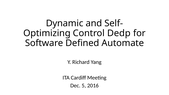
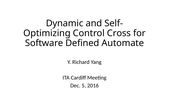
Dedp: Dedp -> Cross (119, 33)
